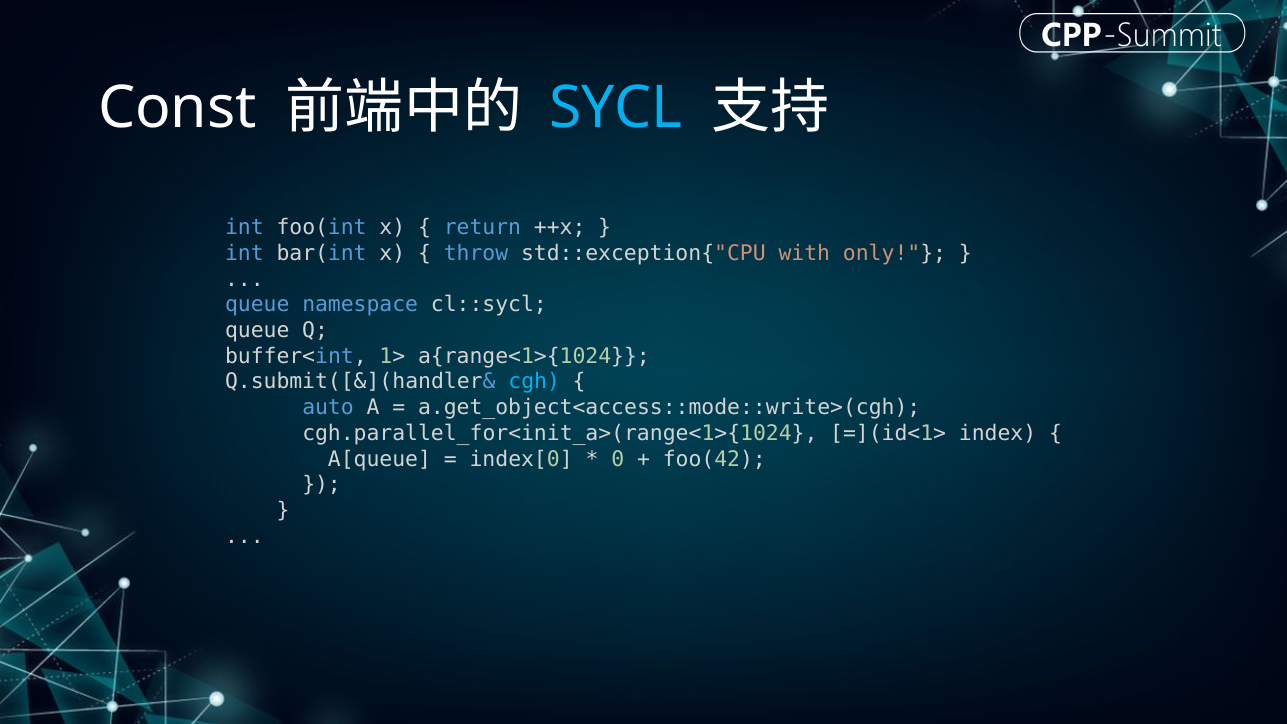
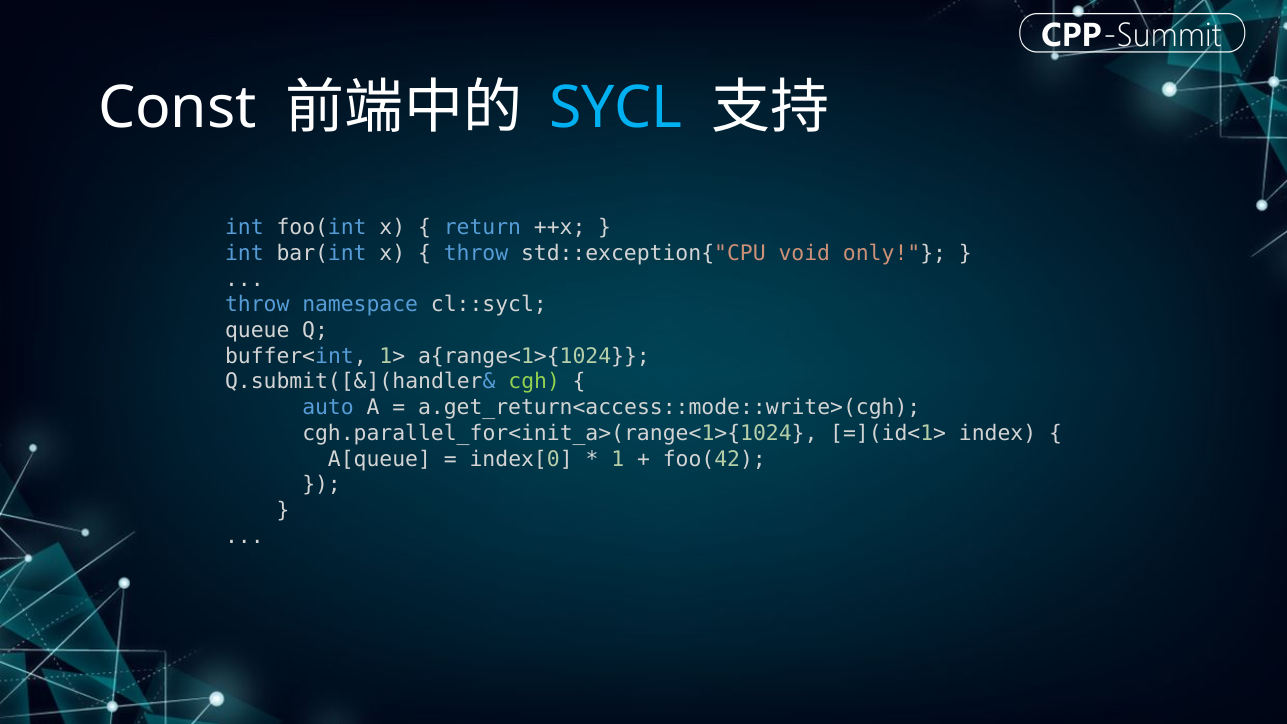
with: with -> void (804, 253)
queue: queue -> throw (257, 305)
cgh colour: light blue -> light green (534, 382)
a.get_object<access::mode::write>(cgh: a.get_object<access::mode::write>(cgh -> a.get_return<access::mode::write>(cgh (669, 408)
0: 0 -> 1 (618, 459)
